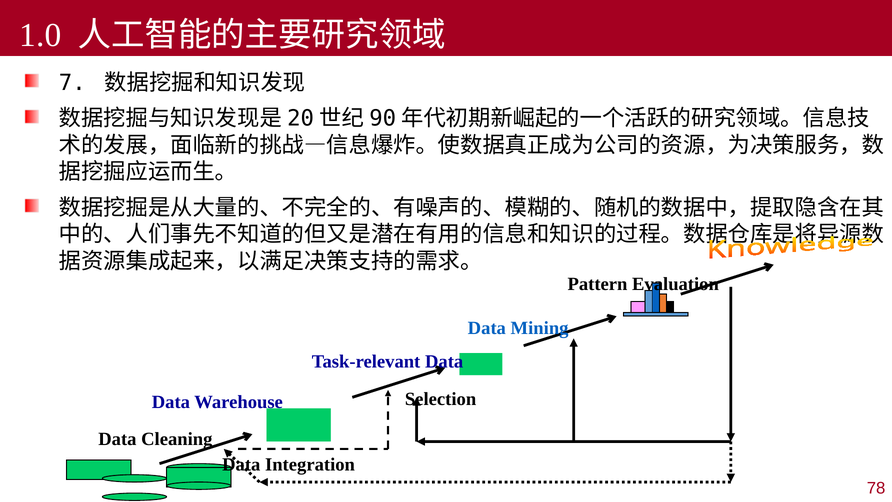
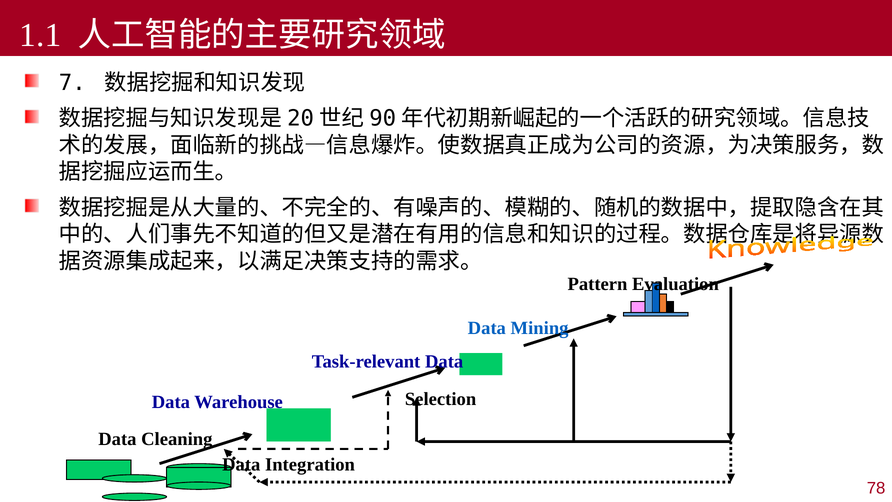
1.0: 1.0 -> 1.1 (40, 35)
